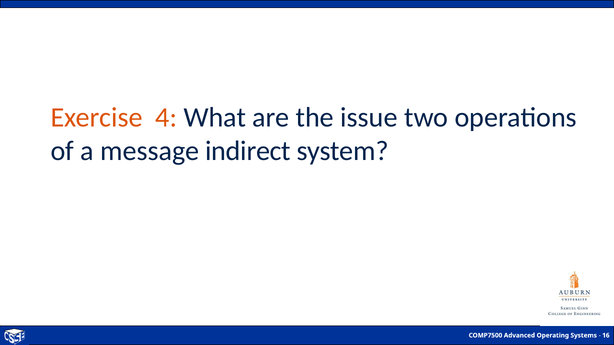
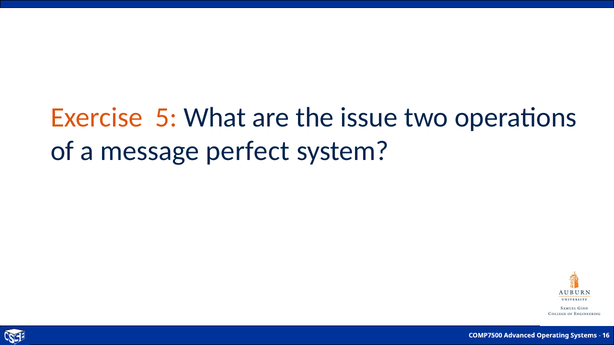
4: 4 -> 5 (166, 117)
indirect: indirect -> perfect (248, 151)
